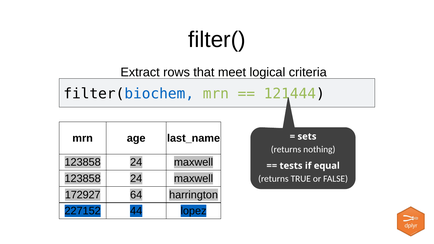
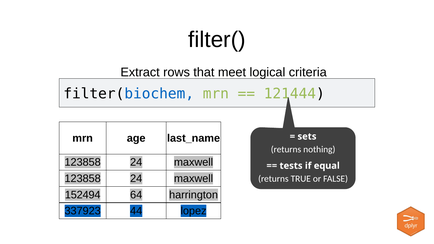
172927: 172927 -> 152494 (83, 195)
227152: 227152 -> 337923 (83, 211)
